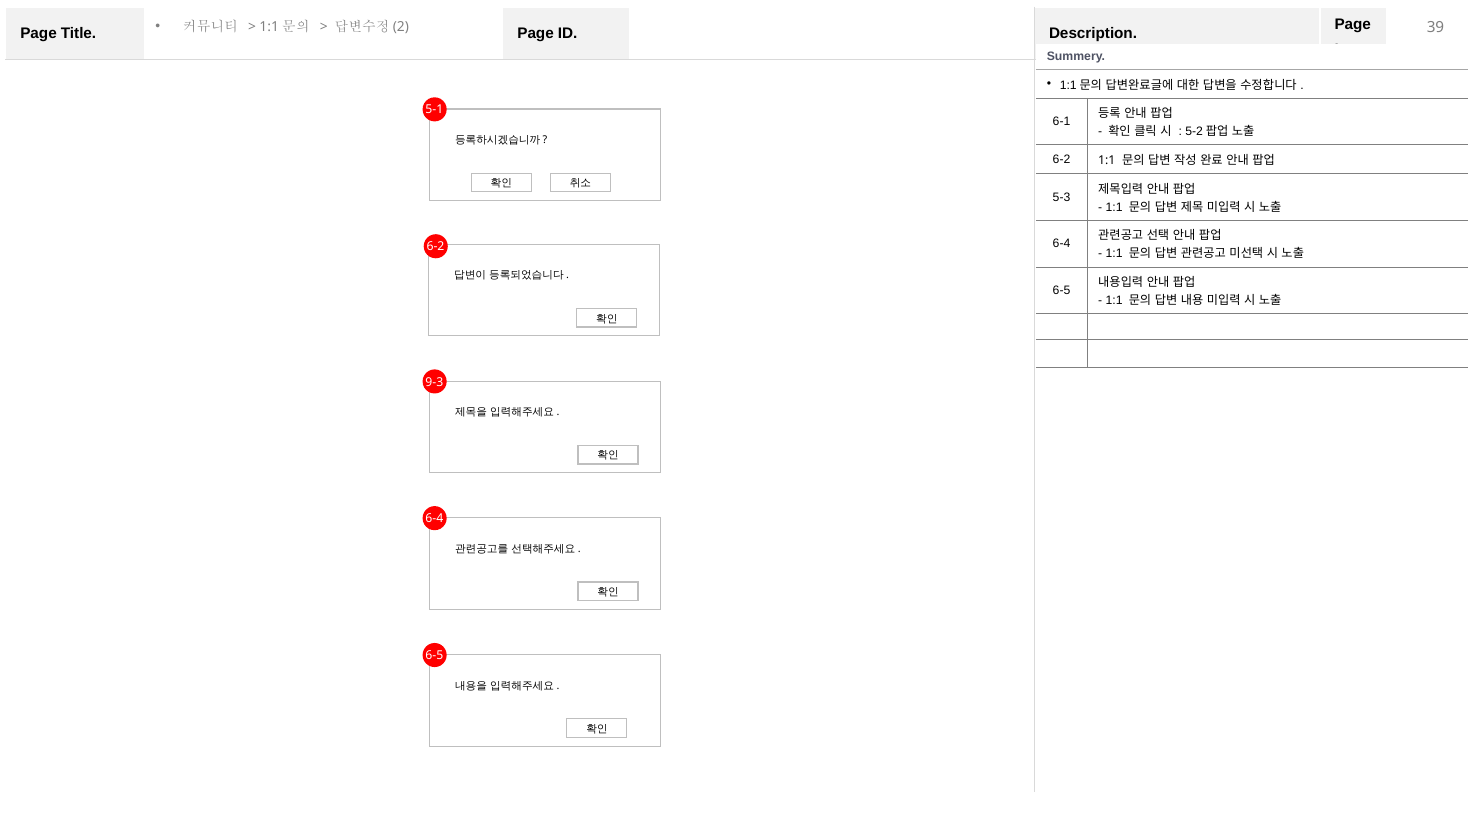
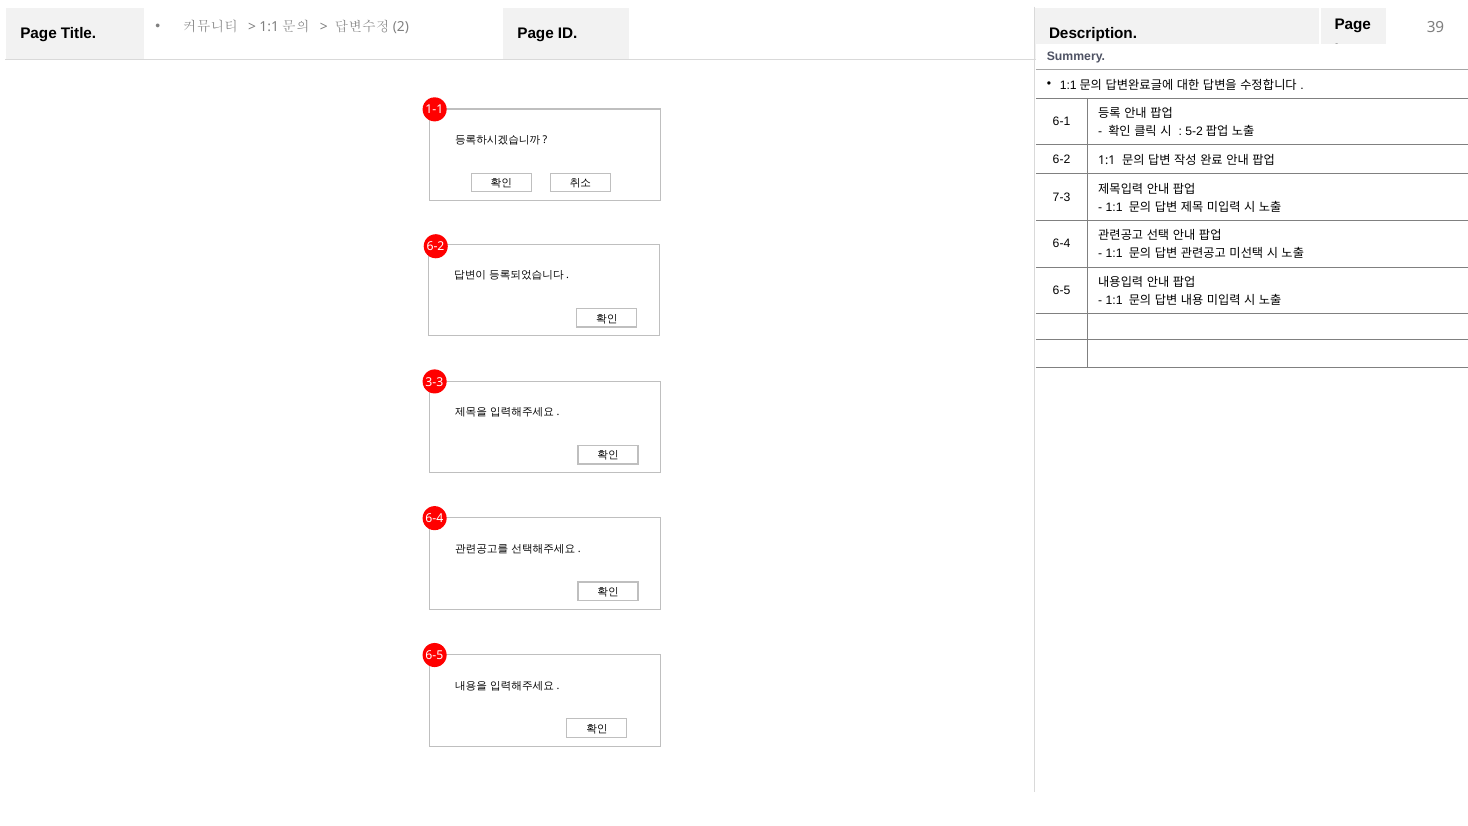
5-1: 5-1 -> 1-1 (434, 110)
5-3: 5-3 -> 7-3 (1062, 197)
9-3: 9-3 -> 3-3 (434, 382)
